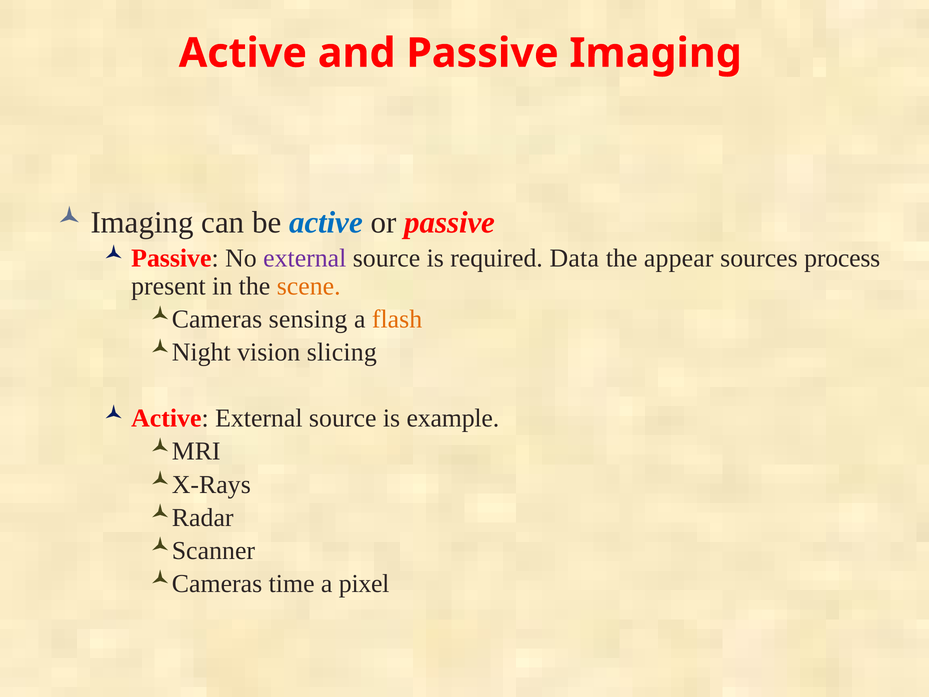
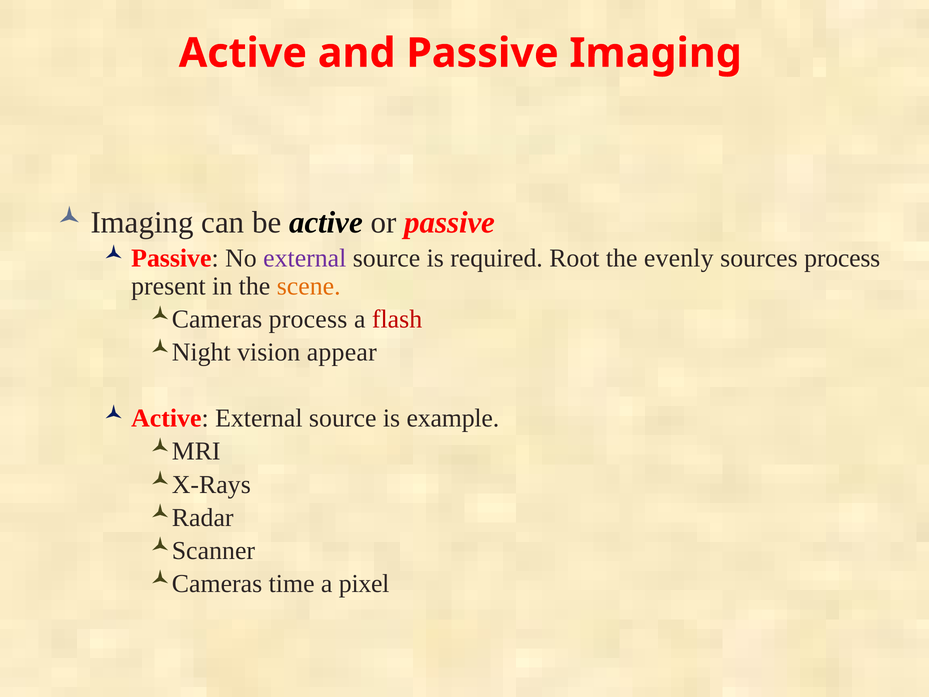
active colour: blue -> black (326, 222)
Data: Data -> Root (574, 258)
appear: appear -> evenly (679, 258)
sensing: sensing -> process (308, 319)
flash colour: orange -> red (397, 319)
slicing: slicing -> appear (342, 352)
